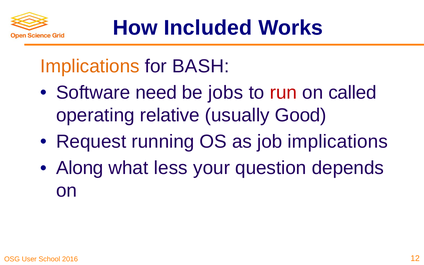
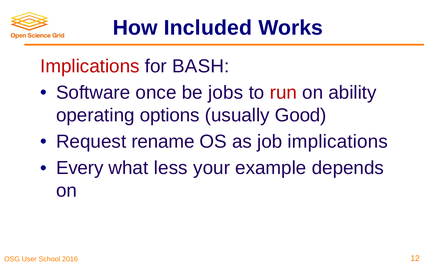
Implications colour: orange -> red (90, 66)
need: need -> once (156, 93)
called: called -> ability (352, 93)
relative: relative -> options (170, 115)
running: running -> rename (163, 142)
Along: Along -> Every (80, 168)
question: question -> example (271, 168)
